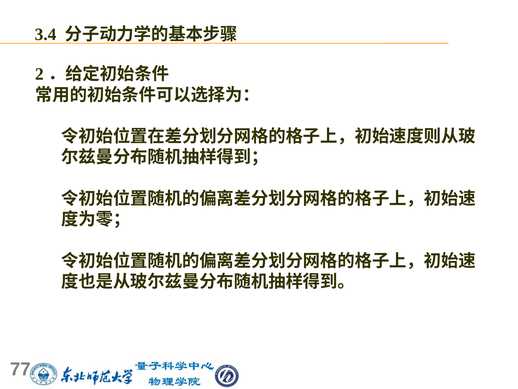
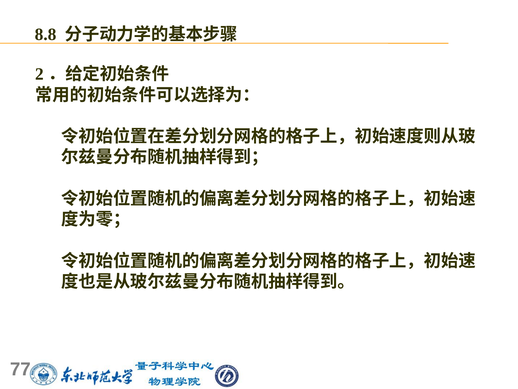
3.4: 3.4 -> 8.8 (46, 34)
